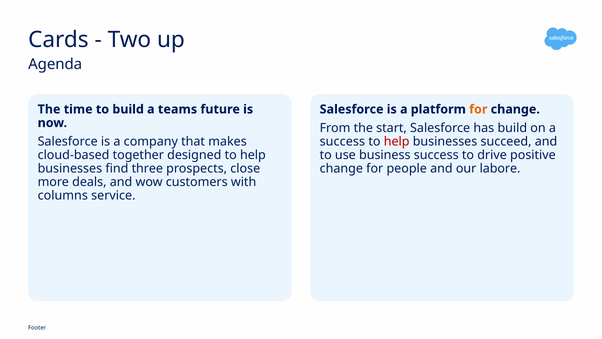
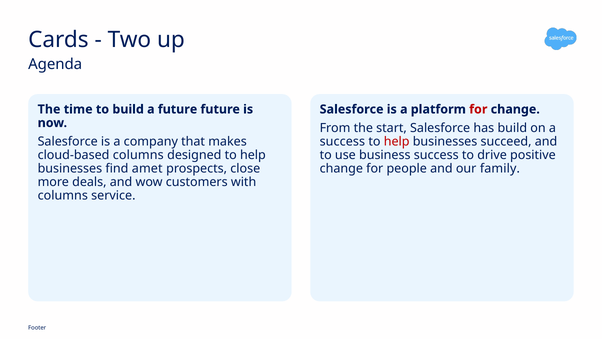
a teams: teams -> future (178, 109)
for colour: orange -> red (478, 109)
cloud-based together: together -> columns (138, 155)
three: three -> amet (147, 168)
labore: labore -> family (500, 168)
